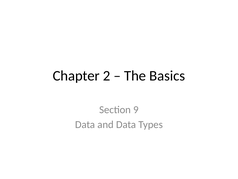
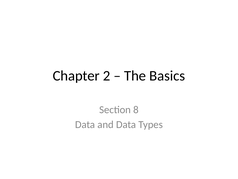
9: 9 -> 8 (136, 109)
